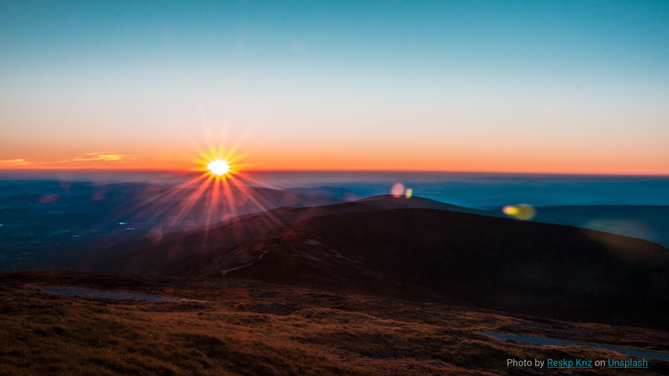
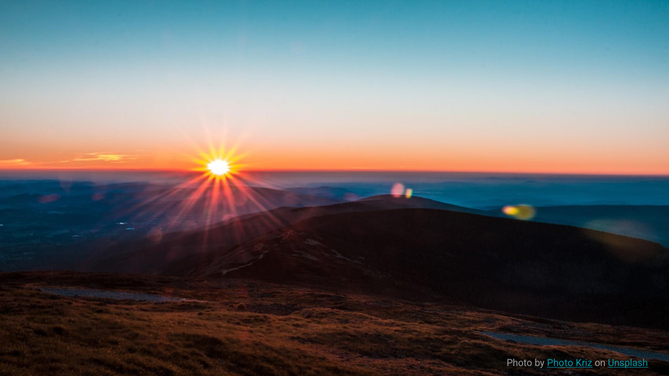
by Reskp: Reskp -> Photo (560, 363)
